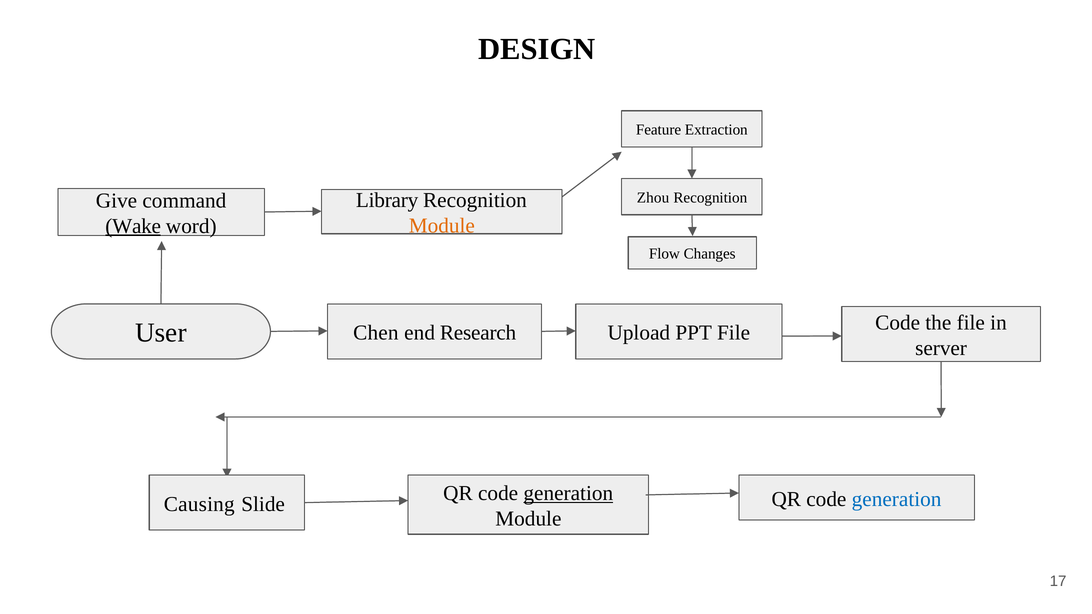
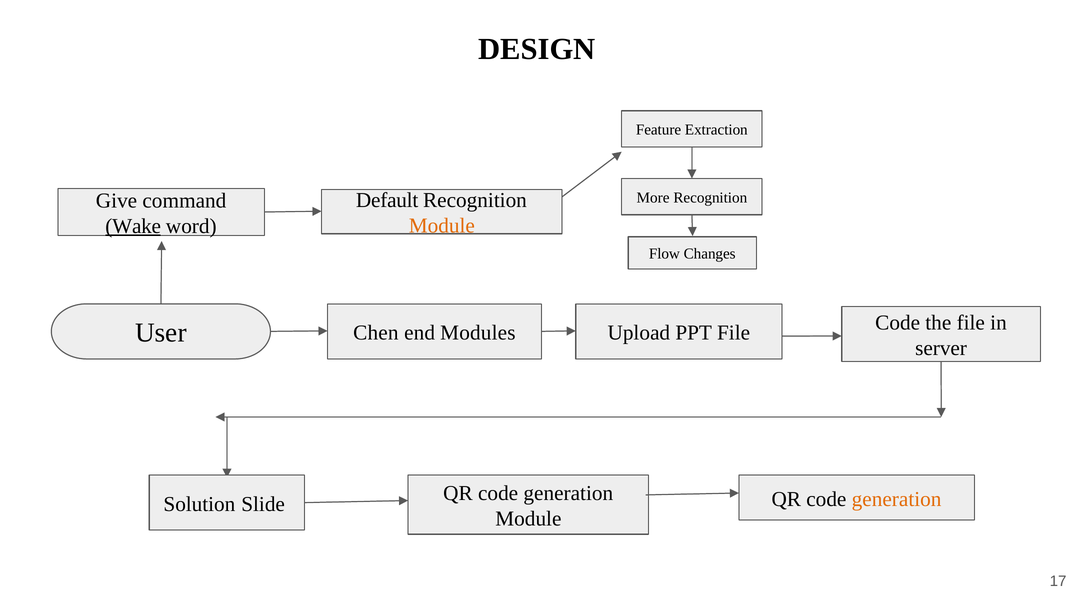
Library: Library -> Default (387, 200)
Zhou: Zhou -> More (653, 198)
Research: Research -> Modules (478, 333)
generation underline: present -> none (568, 494)
generation colour: blue -> orange (897, 499)
Causing: Causing -> Solution (199, 504)
